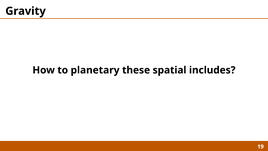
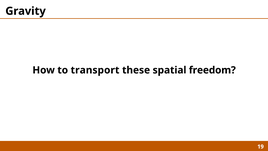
planetary: planetary -> transport (95, 70)
includes: includes -> freedom (212, 70)
